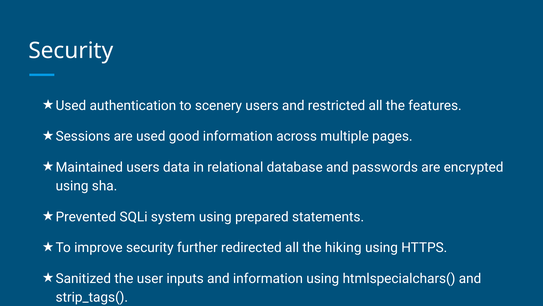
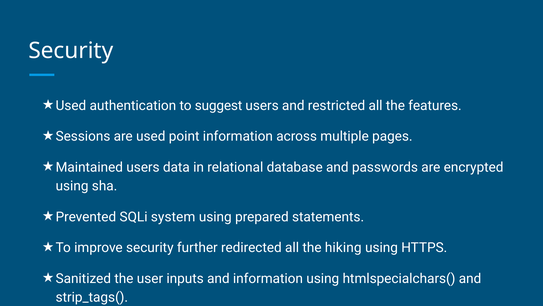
scenery: scenery -> suggest (219, 105)
good: good -> point (184, 136)
